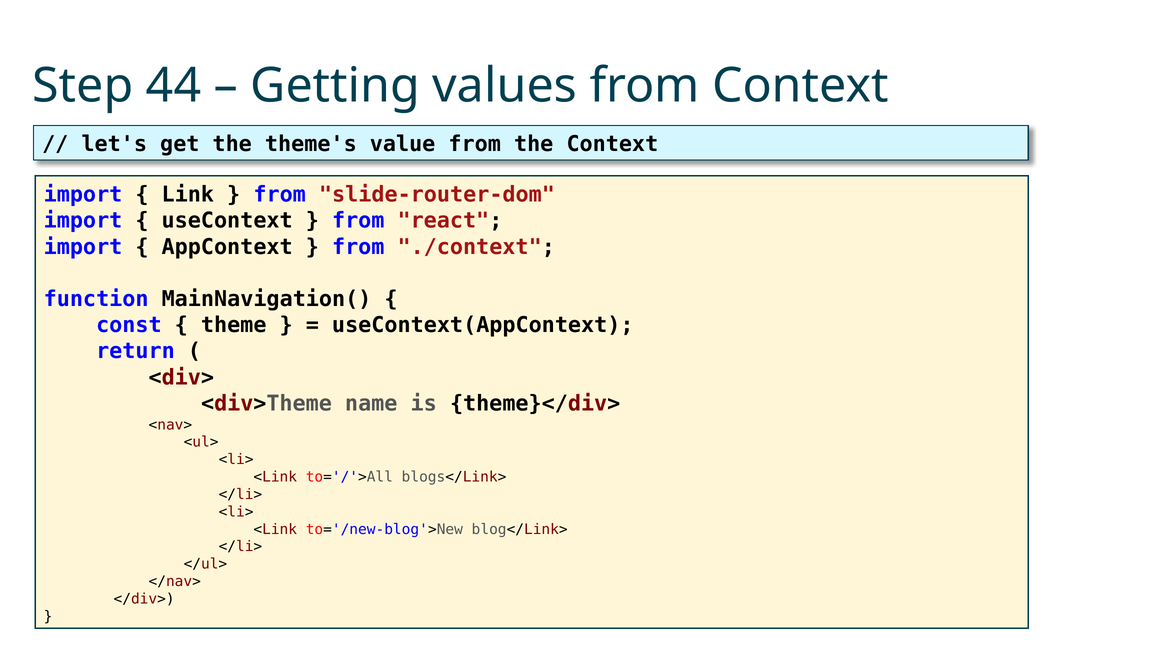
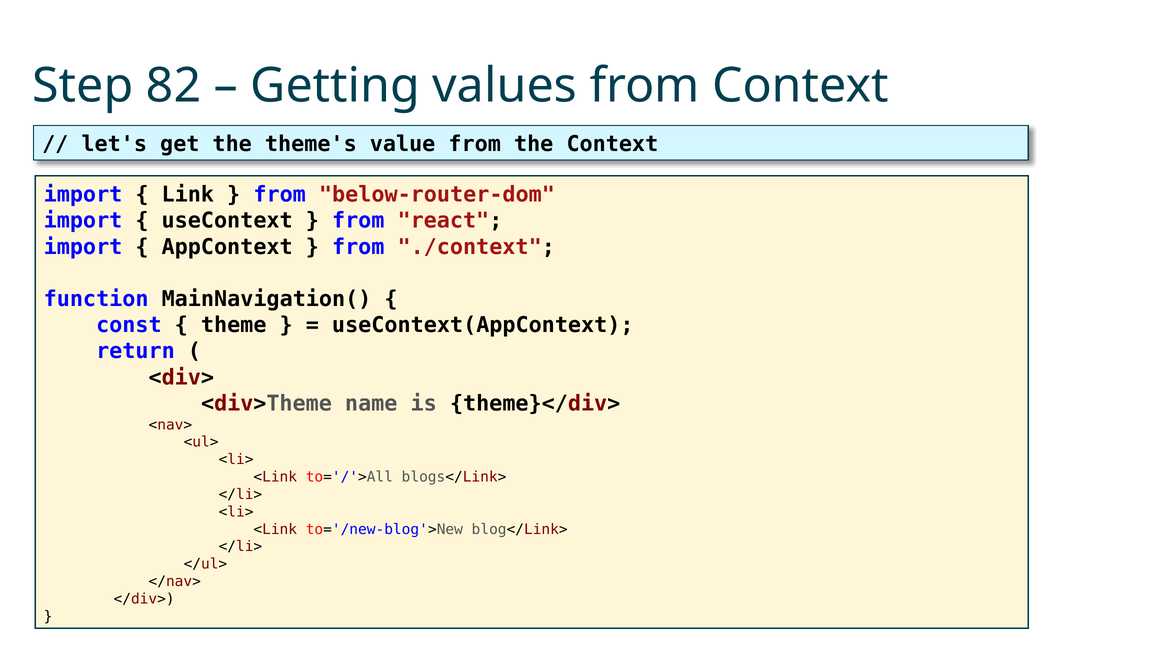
44: 44 -> 82 (174, 86)
slide-router-dom: slide-router-dom -> below-router-dom (437, 195)
